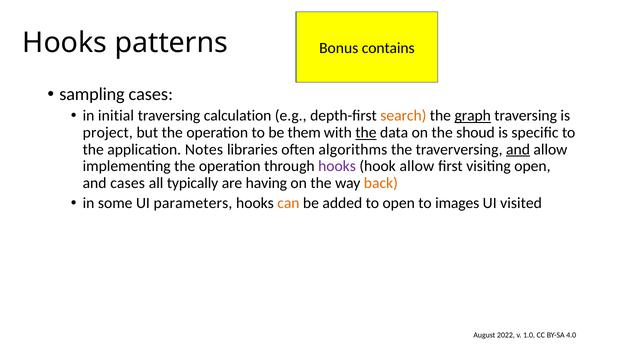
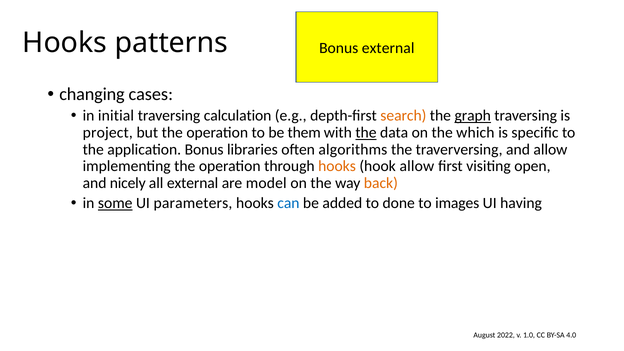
Bonus contains: contains -> external (388, 48)
sampling: sampling -> changing (92, 94)
shoud: shoud -> which (475, 133)
application Notes: Notes -> Bonus (204, 149)
and underline: present -> none (518, 149)
hooks colour: purple -> orange (337, 166)
and cases: cases -> nicely (128, 183)
all typically: typically -> external (193, 183)
having: having -> model (266, 183)
some underline: none -> present (115, 203)
can colour: orange -> blue (288, 203)
to open: open -> done (399, 203)
visited: visited -> having (521, 203)
